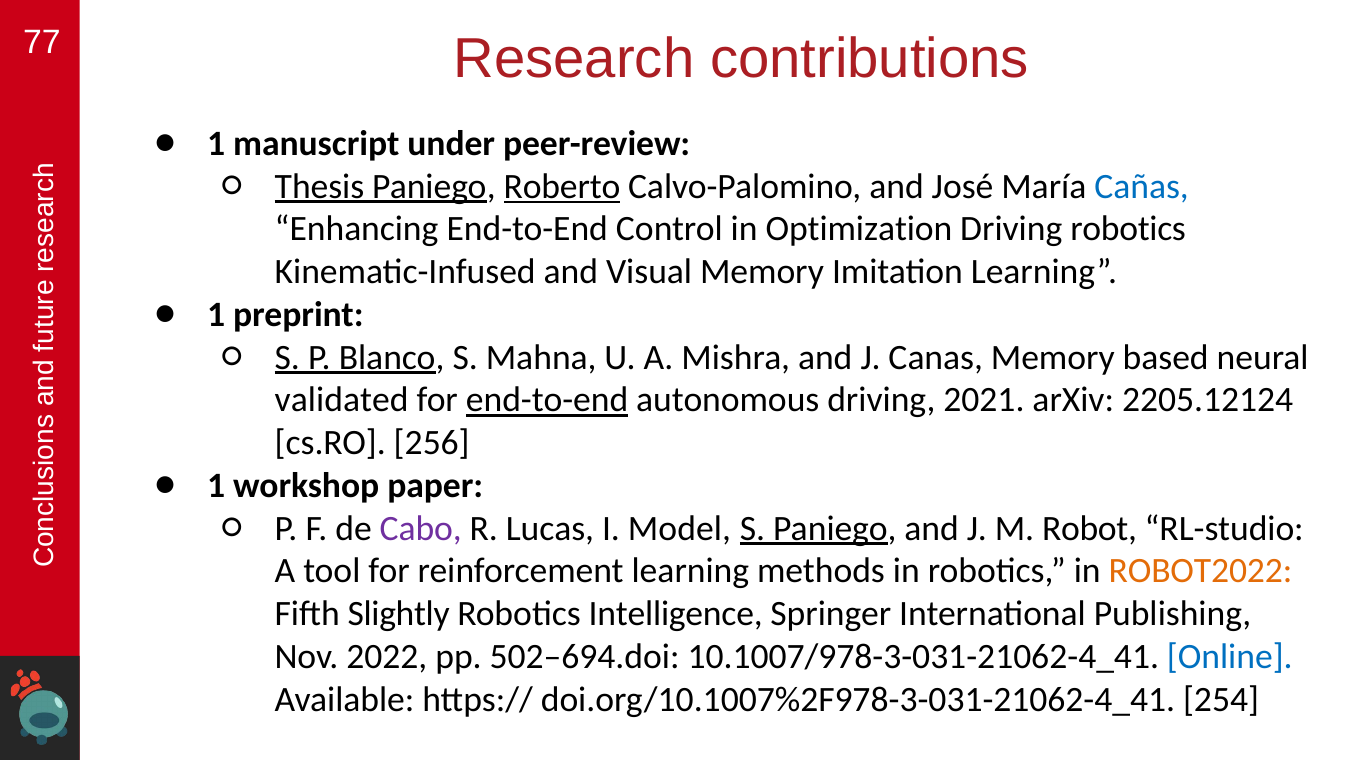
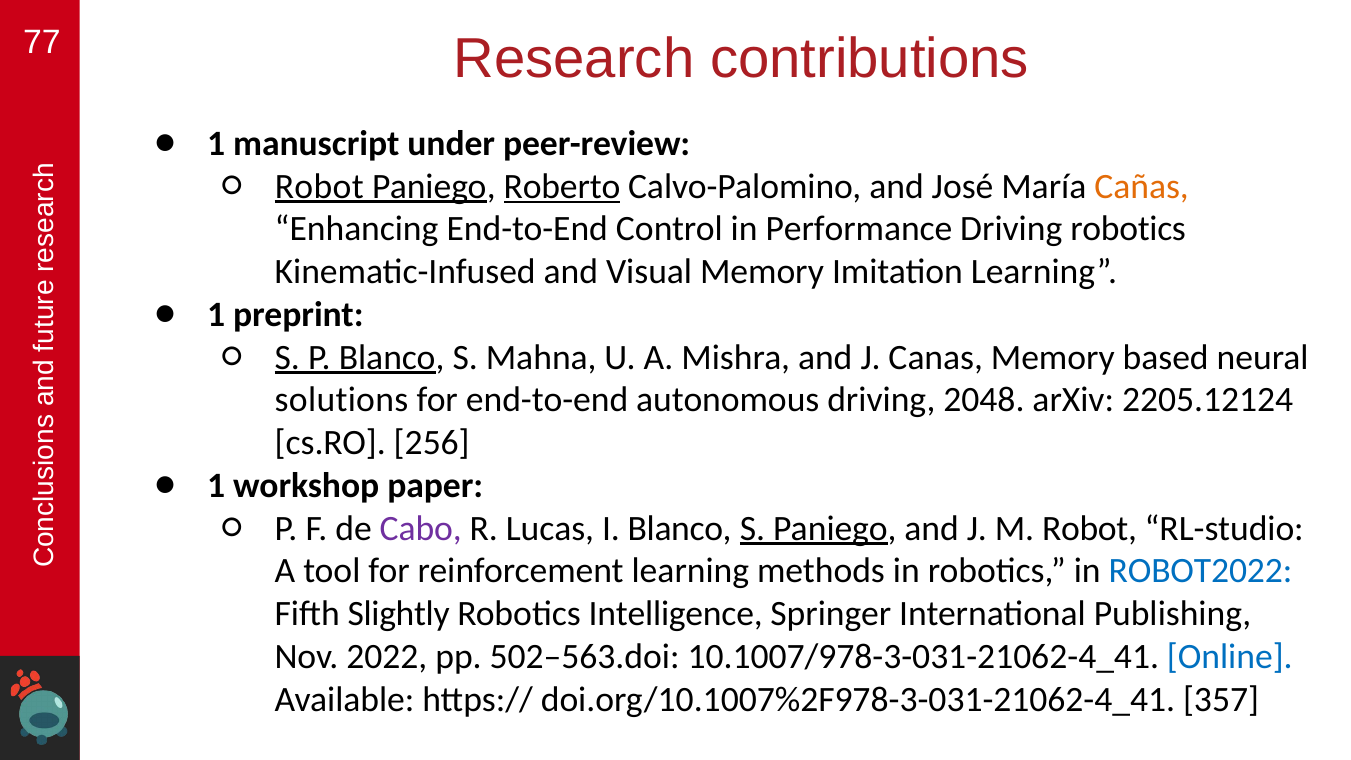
Thesis: Thesis -> Robot (319, 186)
Cañas colour: blue -> orange (1142, 186)
Optimization: Optimization -> Performance (859, 229)
validated: validated -> solutions (342, 400)
end-to-end underline: present -> none (547, 400)
2021: 2021 -> 2048 (984, 400)
I Model: Model -> Blanco (680, 528)
ROBOT2022 colour: orange -> blue (1200, 571)
502–694.doi: 502–694.doi -> 502–563.doi (585, 657)
254: 254 -> 357 (1221, 699)
